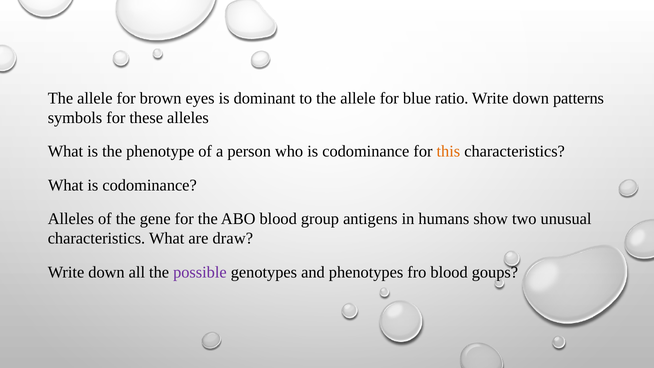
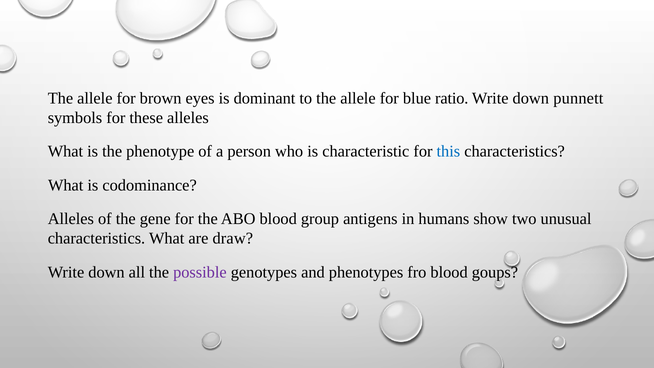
patterns: patterns -> punnett (578, 98)
who is codominance: codominance -> characteristic (366, 152)
this colour: orange -> blue (448, 152)
